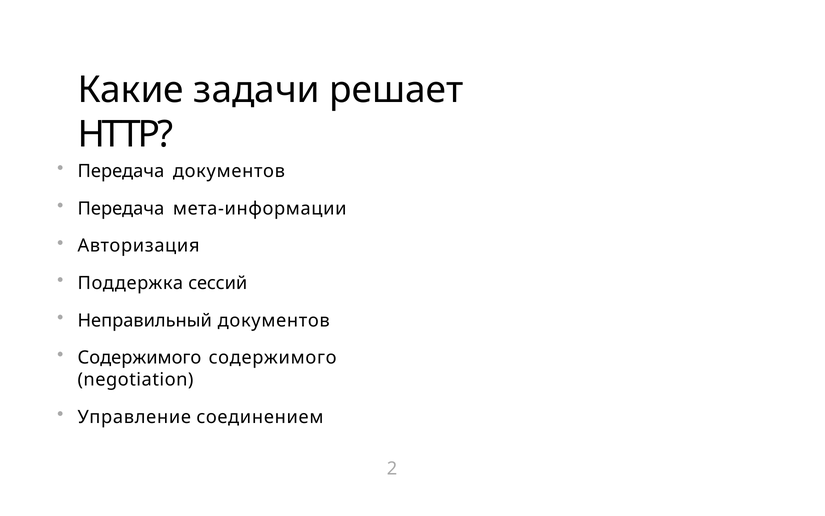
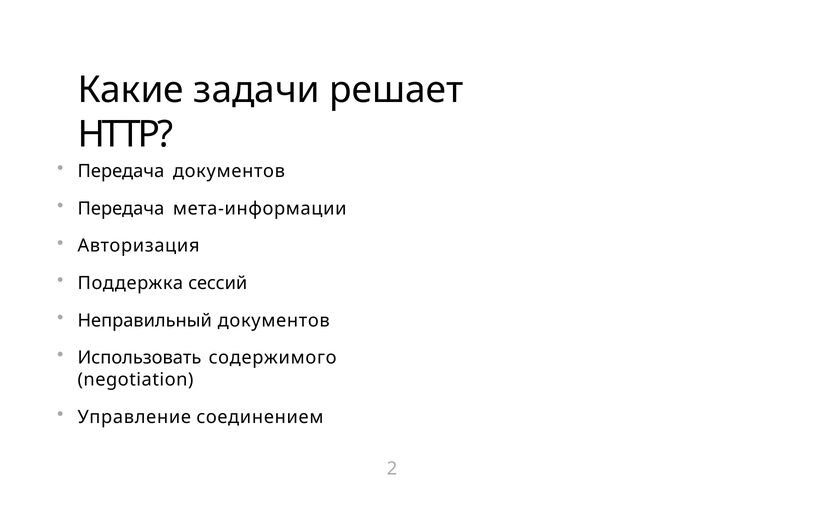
Содержимого: Содержимого -> Использовать (139, 358)
